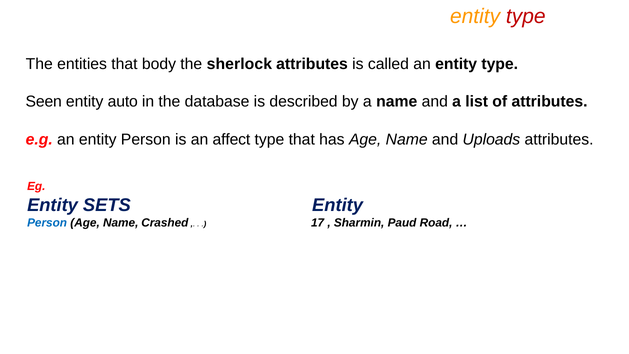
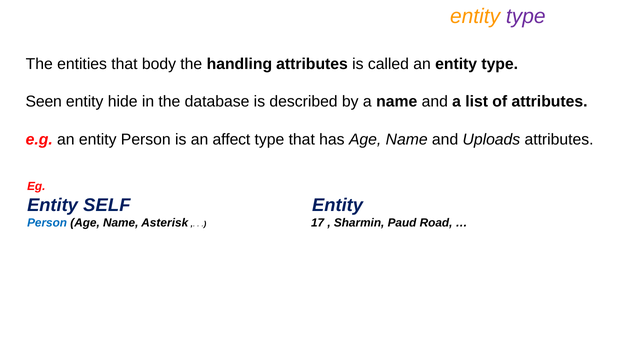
type colour: red -> purple (526, 16)
sherlock: sherlock -> handling (239, 64)
auto: auto -> hide (123, 102)
SETS: SETS -> SELF (107, 205)
Crashed: Crashed -> Asterisk (165, 223)
